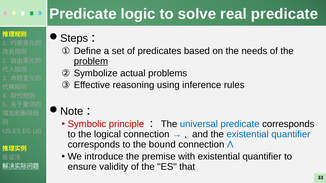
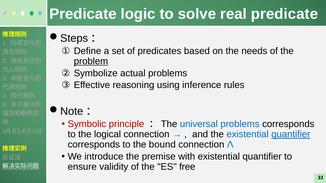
universal predicate: predicate -> problems (240, 124)
quantifier underline: none -> present (291, 135)
that: that -> free (187, 167)
